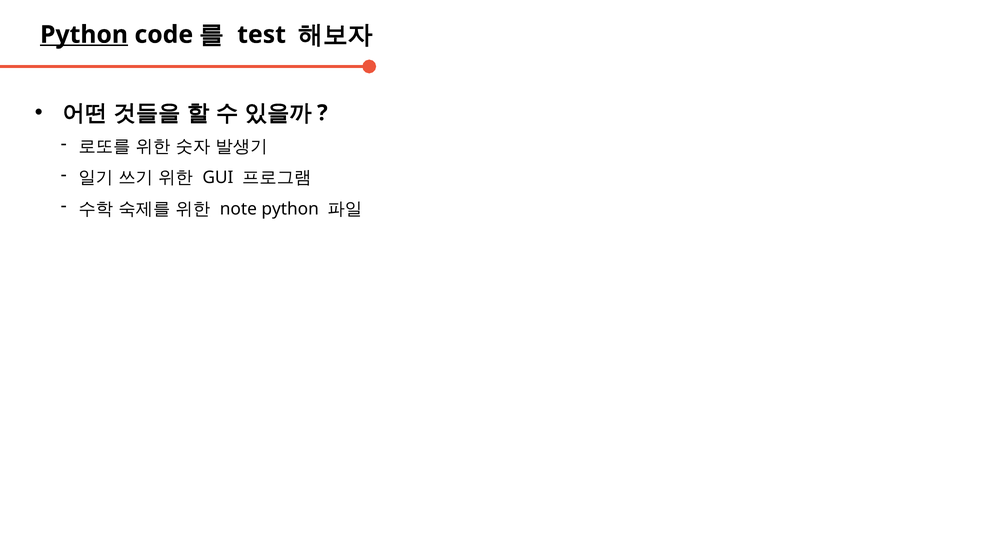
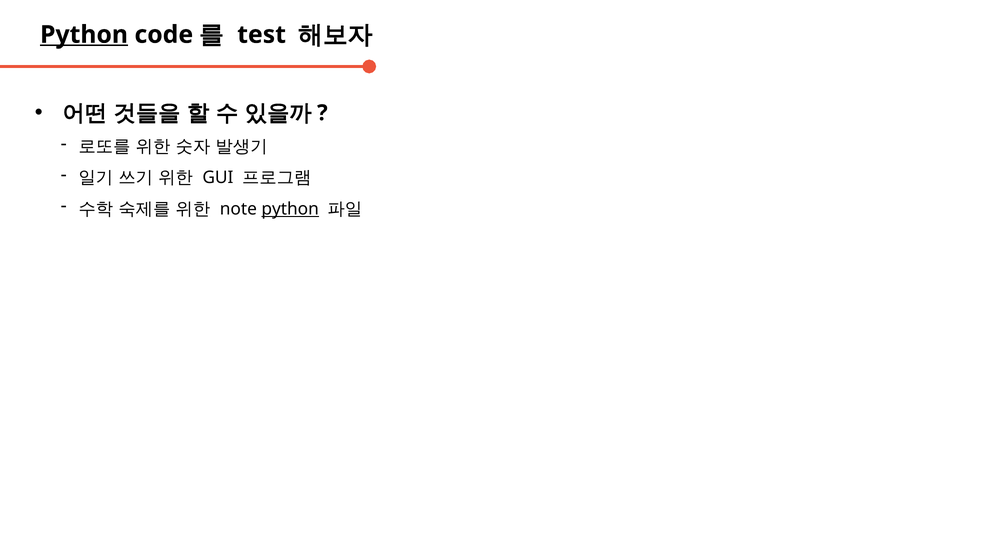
python underline: none -> present (290, 209)
